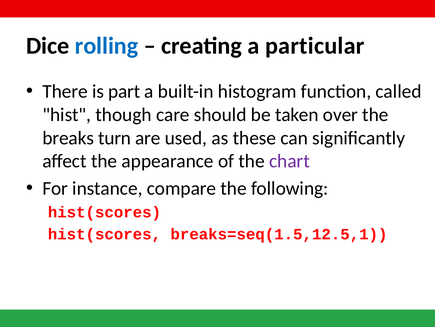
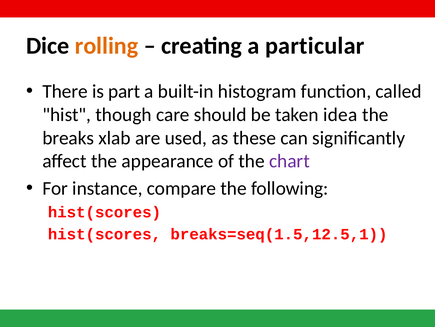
rolling colour: blue -> orange (107, 46)
over: over -> idea (340, 114)
turn: turn -> xlab (115, 138)
